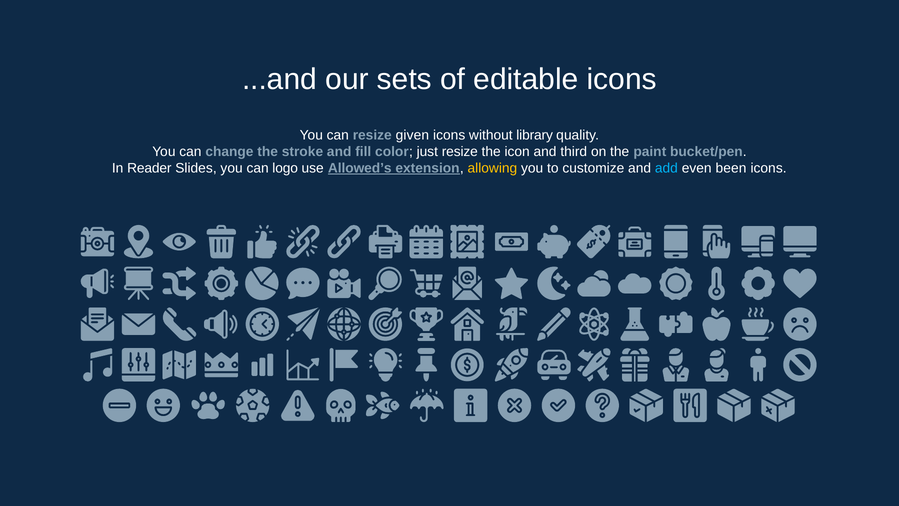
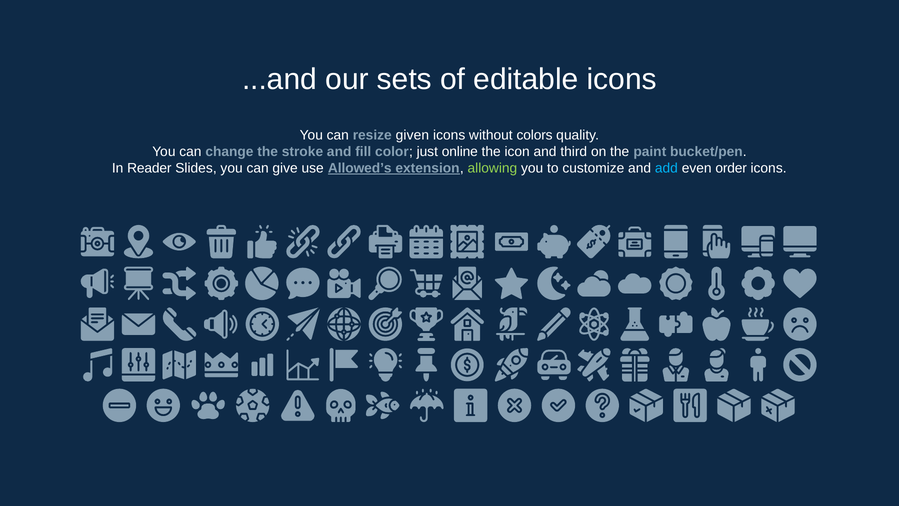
library: library -> colors (535, 135)
just resize: resize -> online (460, 151)
logo: logo -> give (285, 168)
allowing colour: yellow -> light green (492, 168)
been: been -> order (731, 168)
